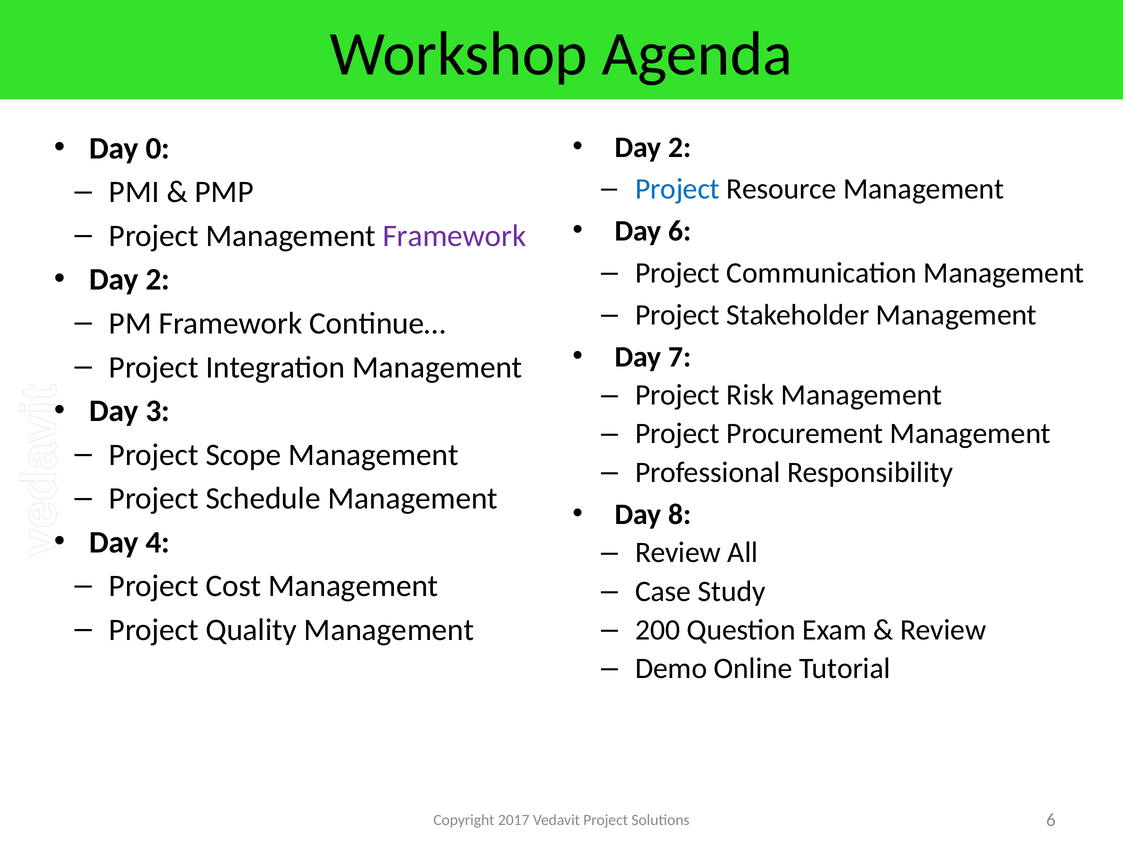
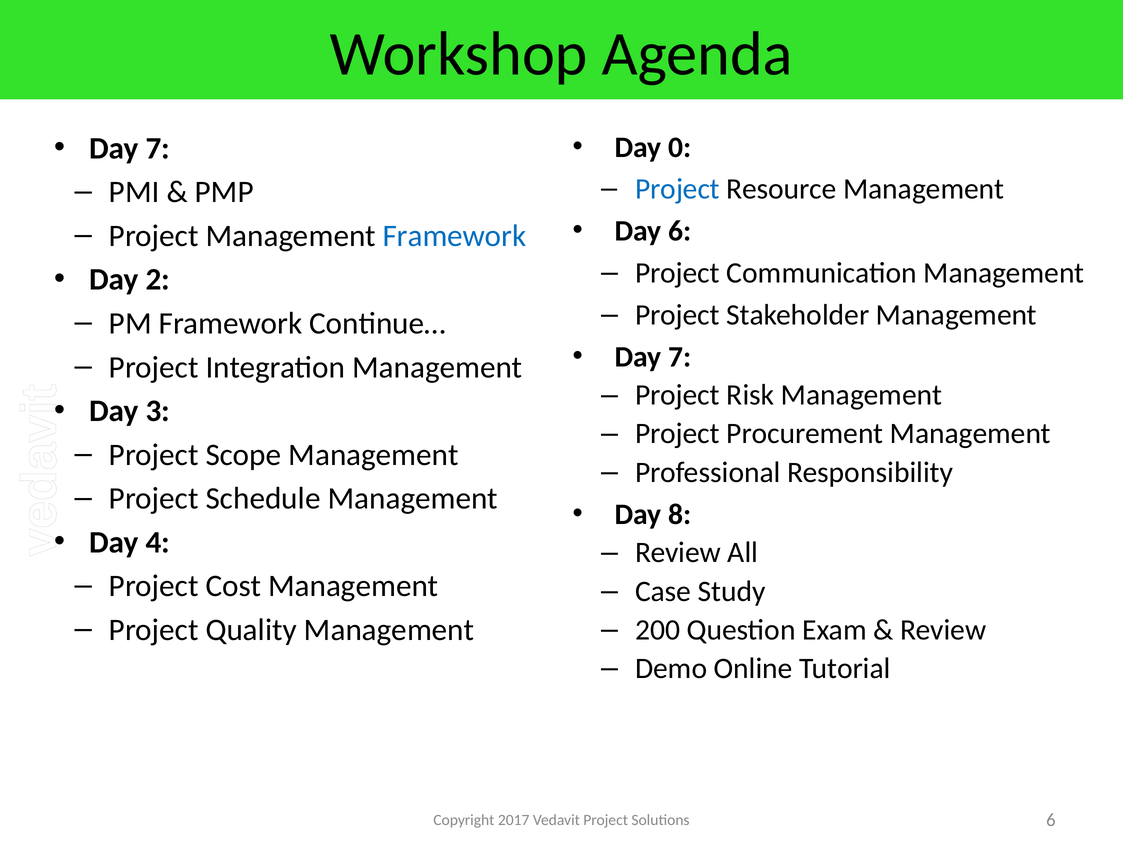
0: 0 -> 7 (158, 148)
2: 2 -> 0 (680, 147)
Framework colour: purple -> blue (454, 236)
